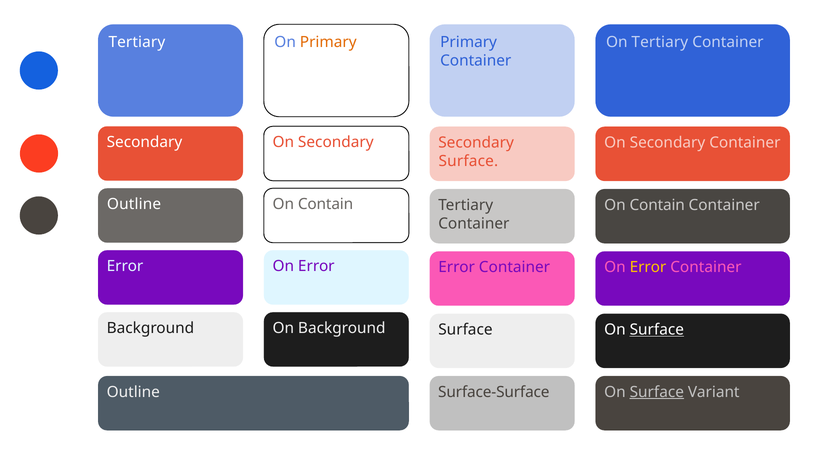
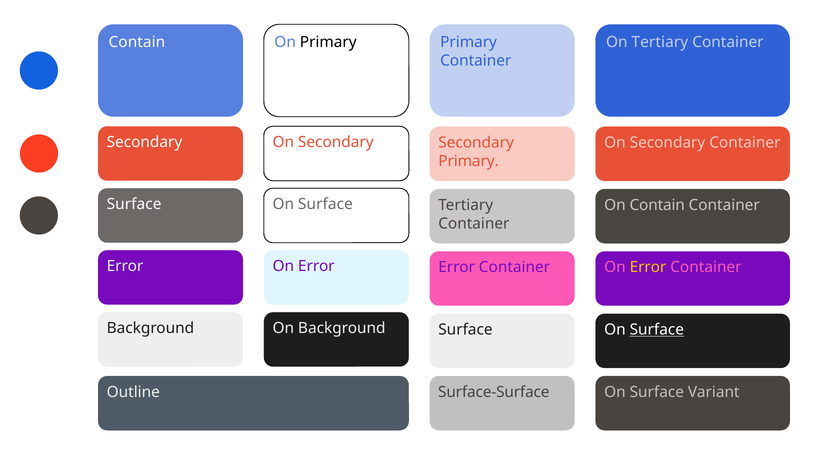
Tertiary: Tertiary -> Contain (137, 42)
Primary colour: orange -> black (328, 42)
Surface: Surface -> Primary (469, 161)
Outline: Outline -> Surface (134, 204)
Contain: Contain -> Surface (325, 204)
Surface underline: present -> none (657, 392)
